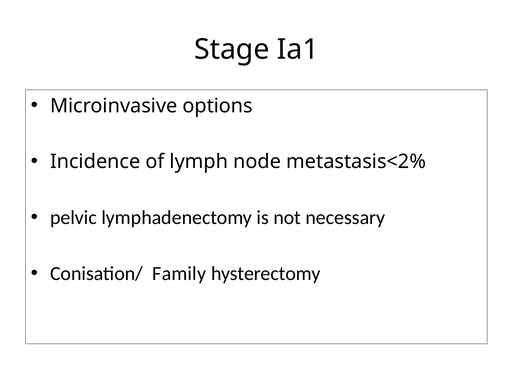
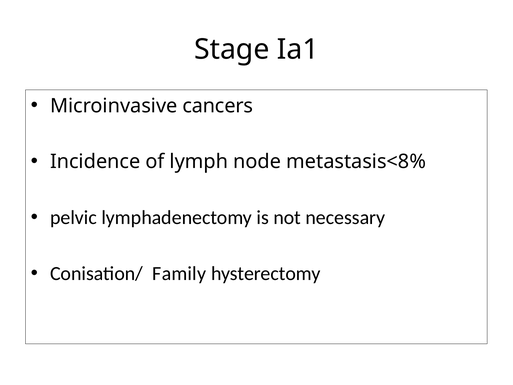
options: options -> cancers (218, 106)
metastasis<2%: metastasis<2% -> metastasis<8% (356, 162)
